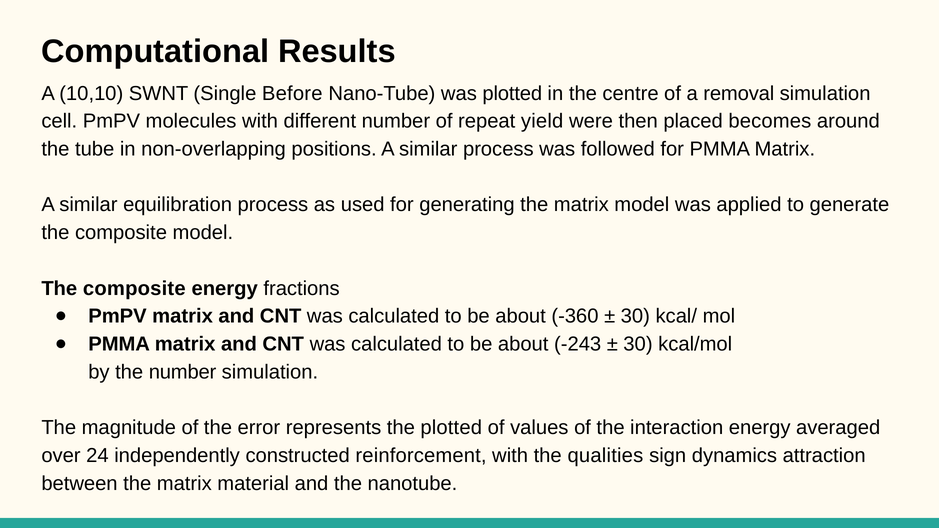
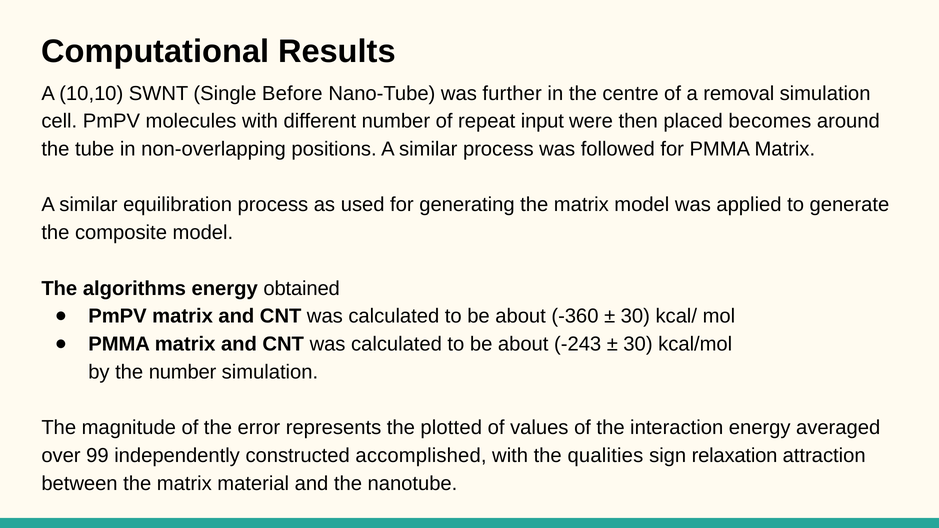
was plotted: plotted -> further (512, 93)
yield: yield -> input (542, 121)
composite: composite -> algorithms (134, 289)
fractions: fractions -> obtained (302, 289)
24: 24 -> 99 (97, 456)
reinforcement: reinforcement -> accomplished (421, 456)
dynamics: dynamics -> relaxation (735, 456)
